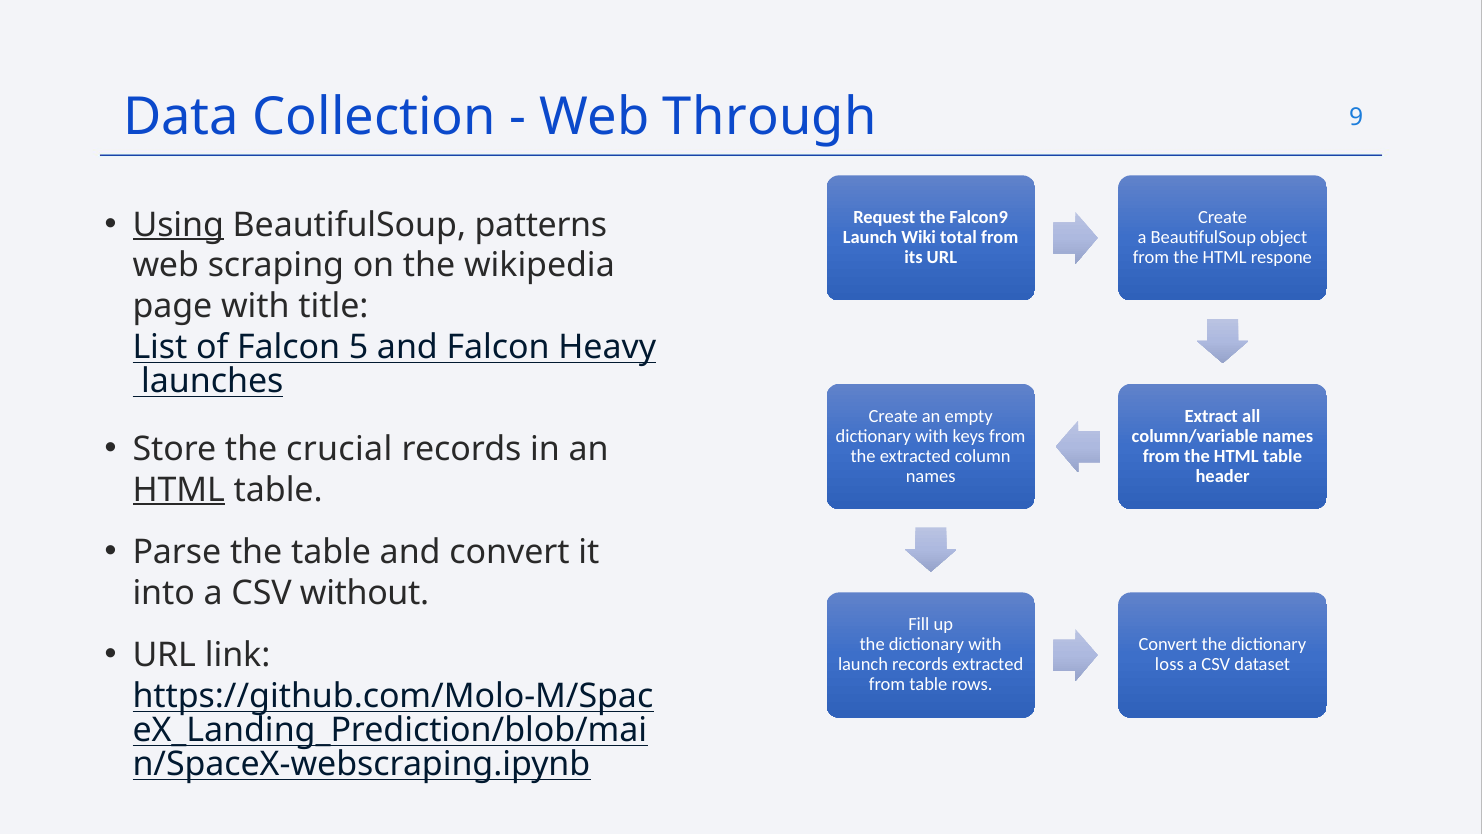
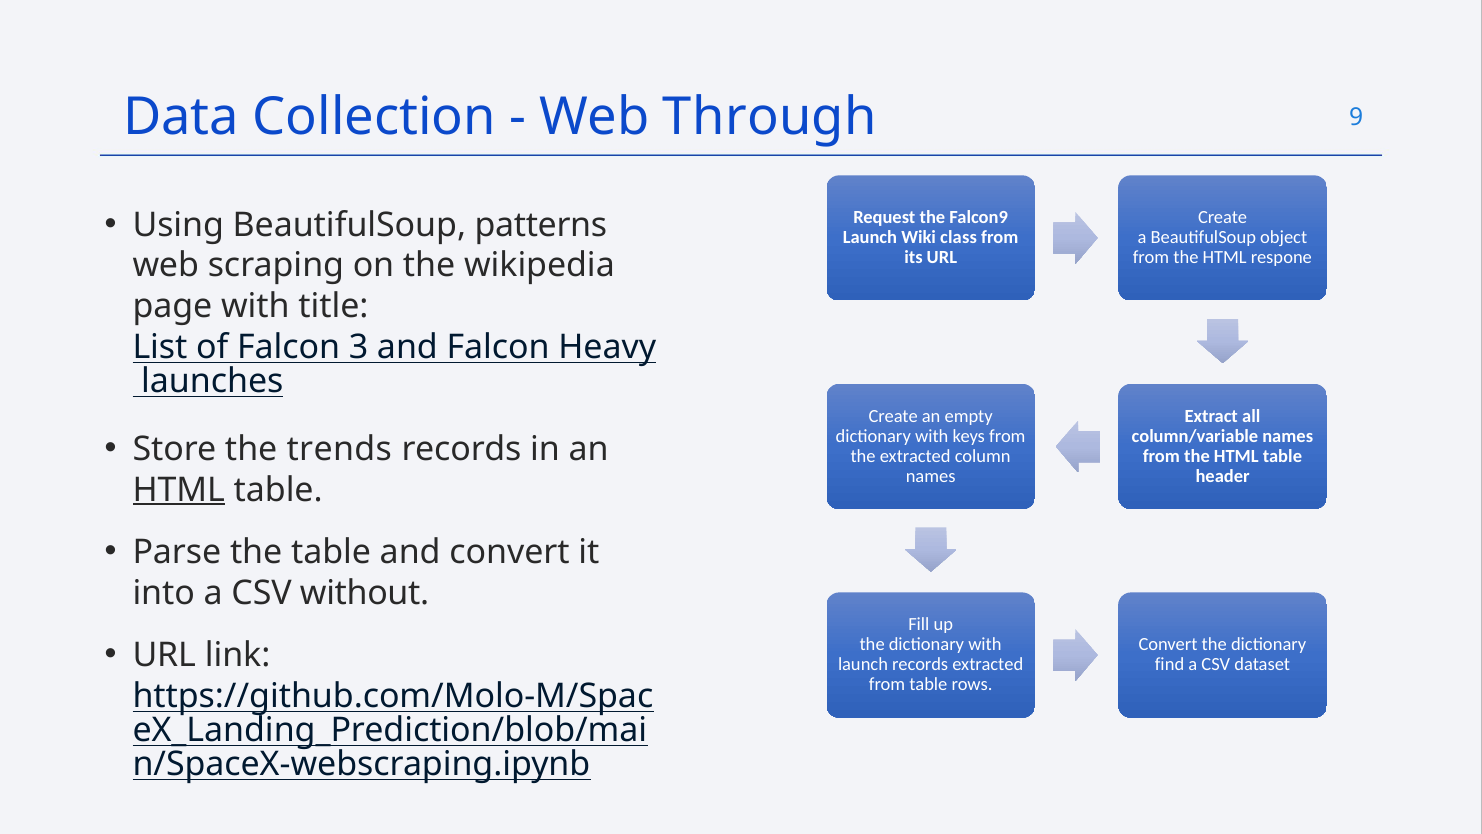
Using underline: present -> none (178, 225)
total: total -> class (959, 238)
5: 5 -> 3 (359, 347)
crucial: crucial -> trends (339, 449)
loss: loss -> find (1170, 665)
